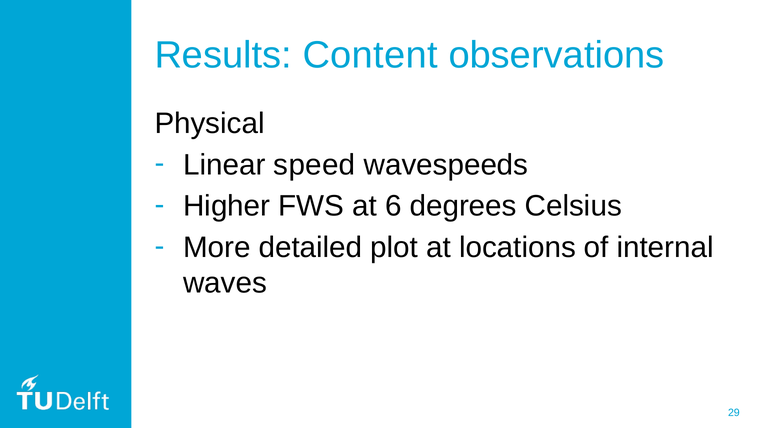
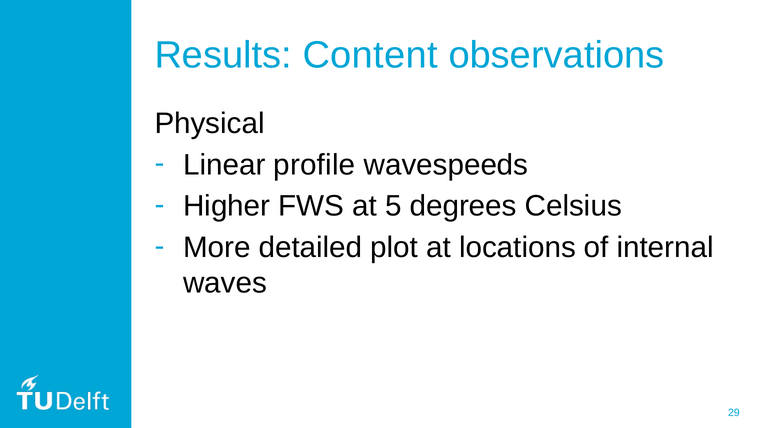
speed: speed -> profile (314, 165)
6: 6 -> 5 (393, 206)
